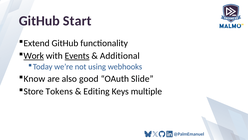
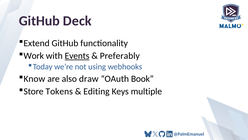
Start: Start -> Deck (77, 21)
Work underline: present -> none (34, 56)
Additional: Additional -> Preferably (120, 56)
good: good -> draw (89, 79)
Slide: Slide -> Book (142, 79)
